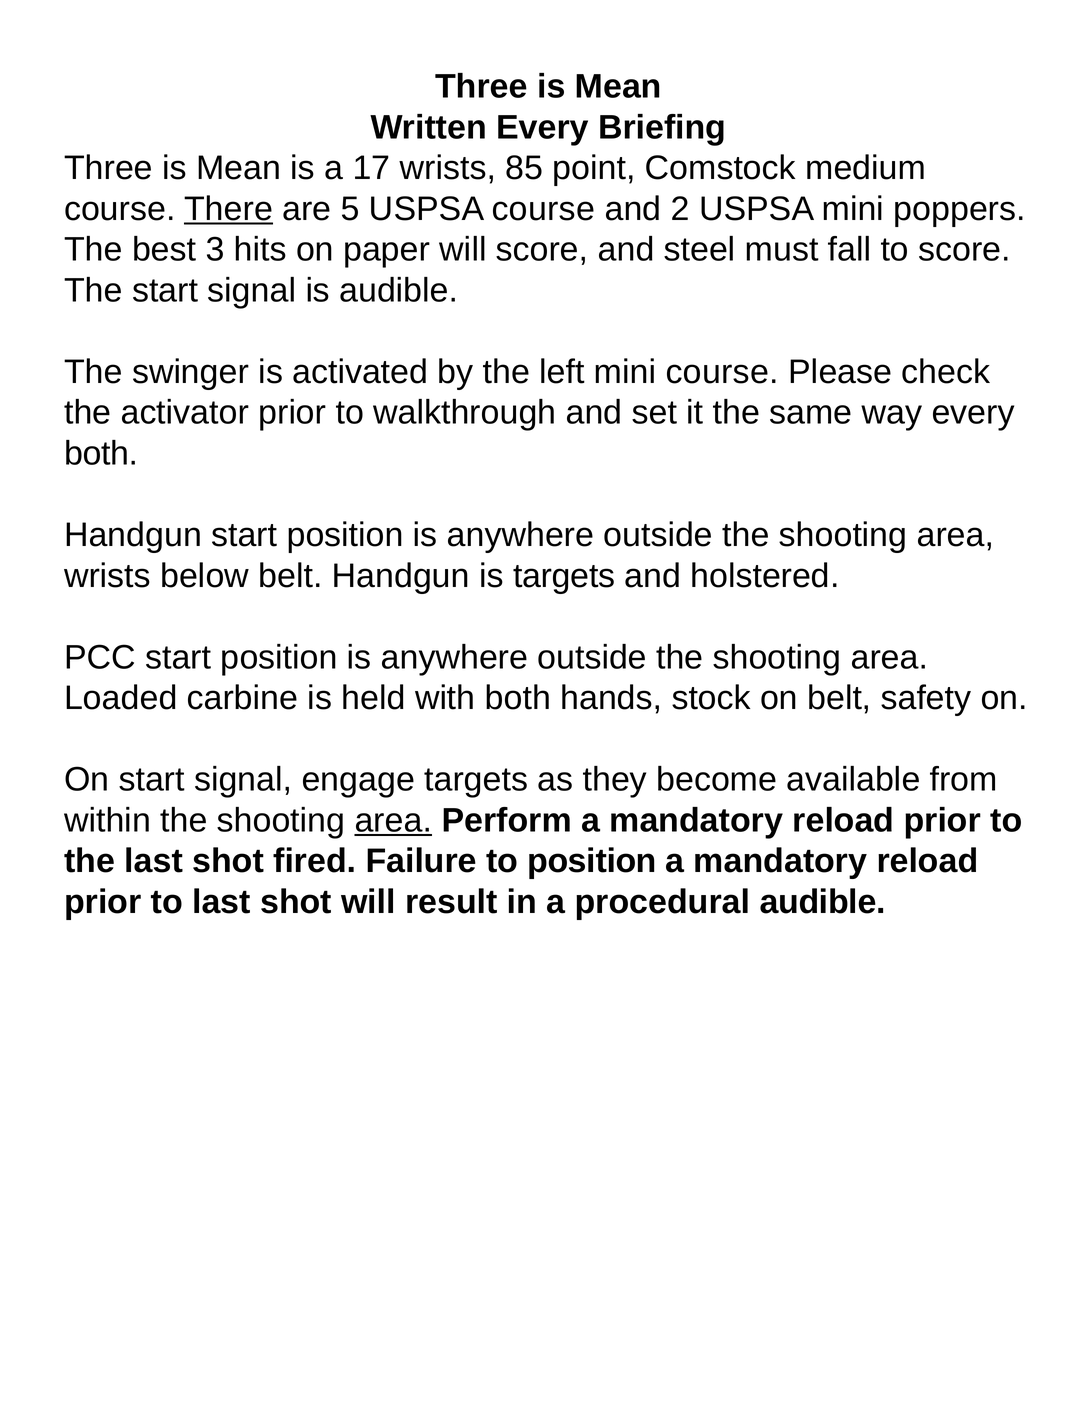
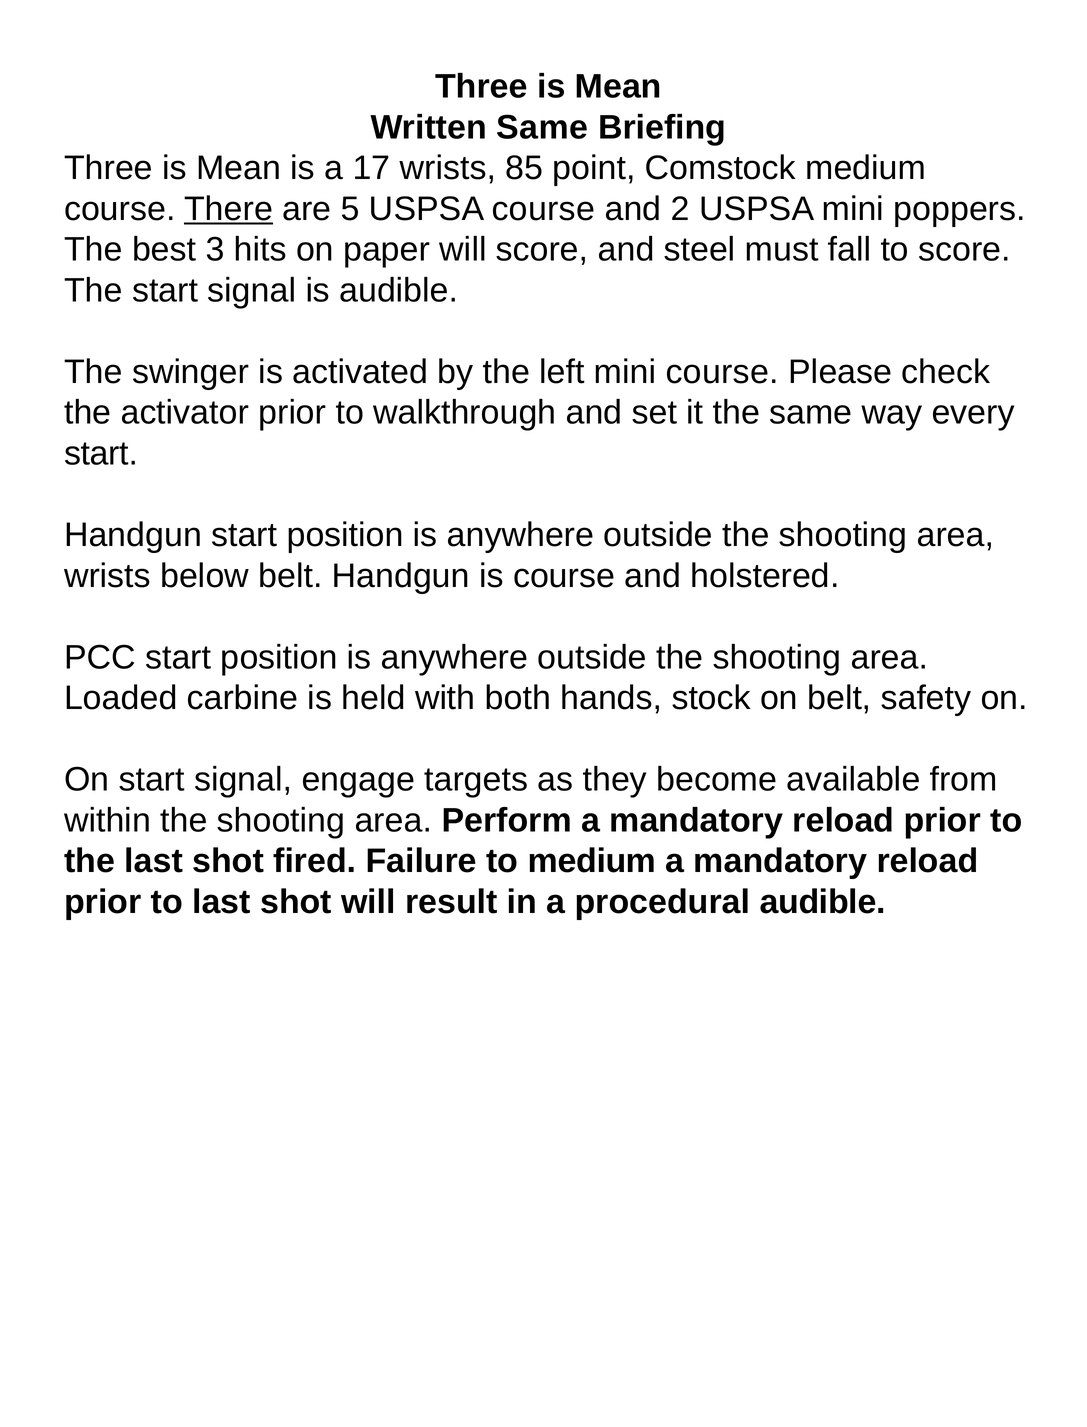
Written Every: Every -> Same (542, 127)
both: both -> start (101, 453)
is targets: targets -> course (564, 576)
area underline: present -> none (393, 820)
to position: position -> medium (592, 861)
